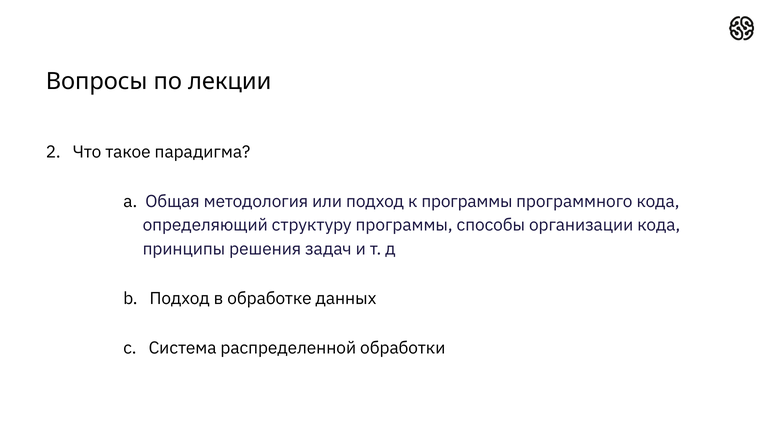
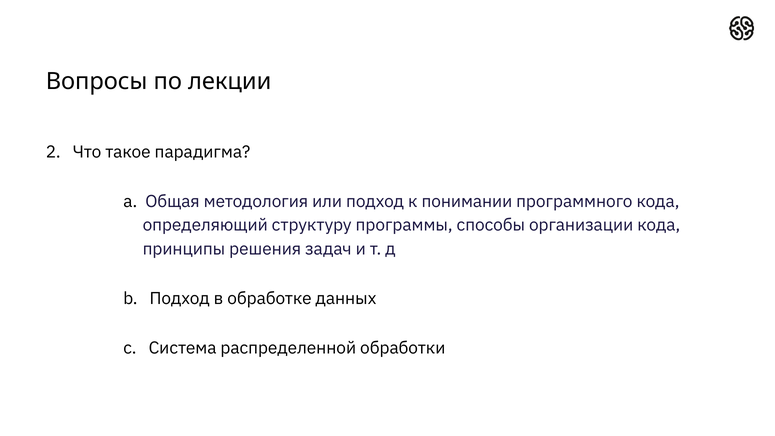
к программы: программы -> понимании (467, 201)
